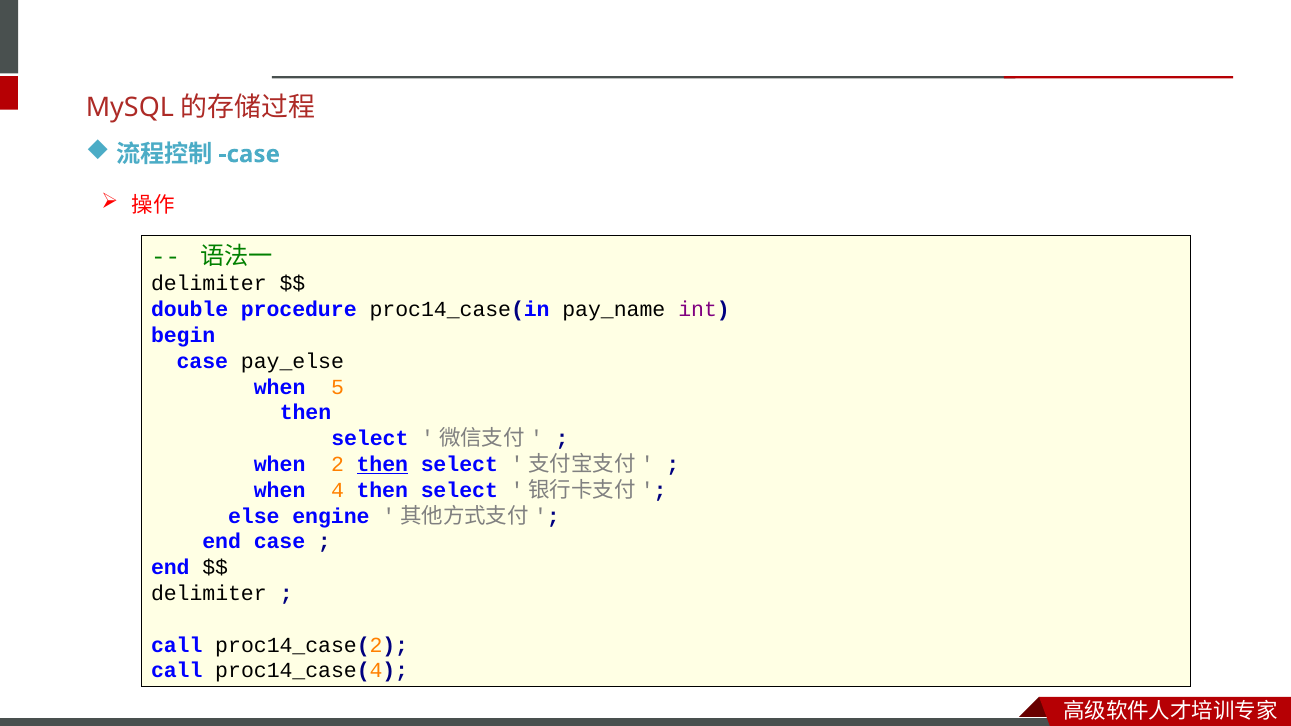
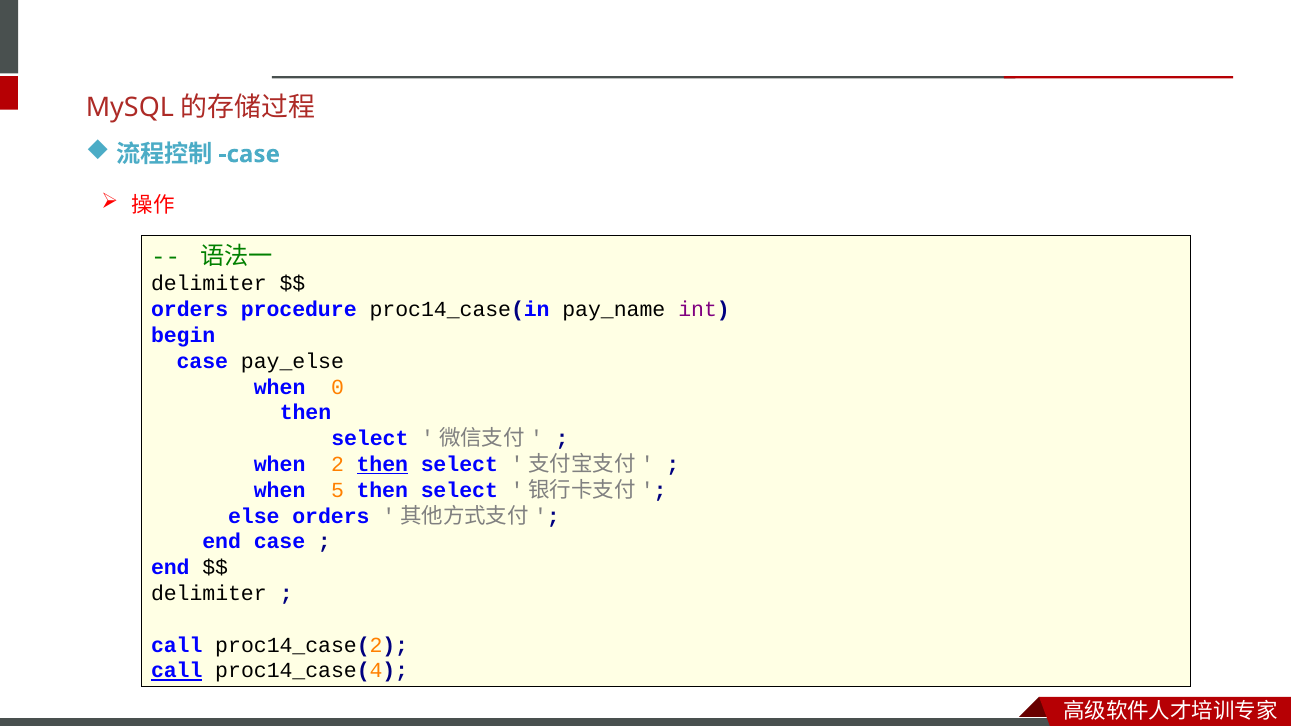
double: double -> orders (190, 310)
5: 5 -> 0 (338, 387)
4: 4 -> 5 (338, 490)
else engine: engine -> orders (331, 516)
call underline: none -> present (177, 671)
